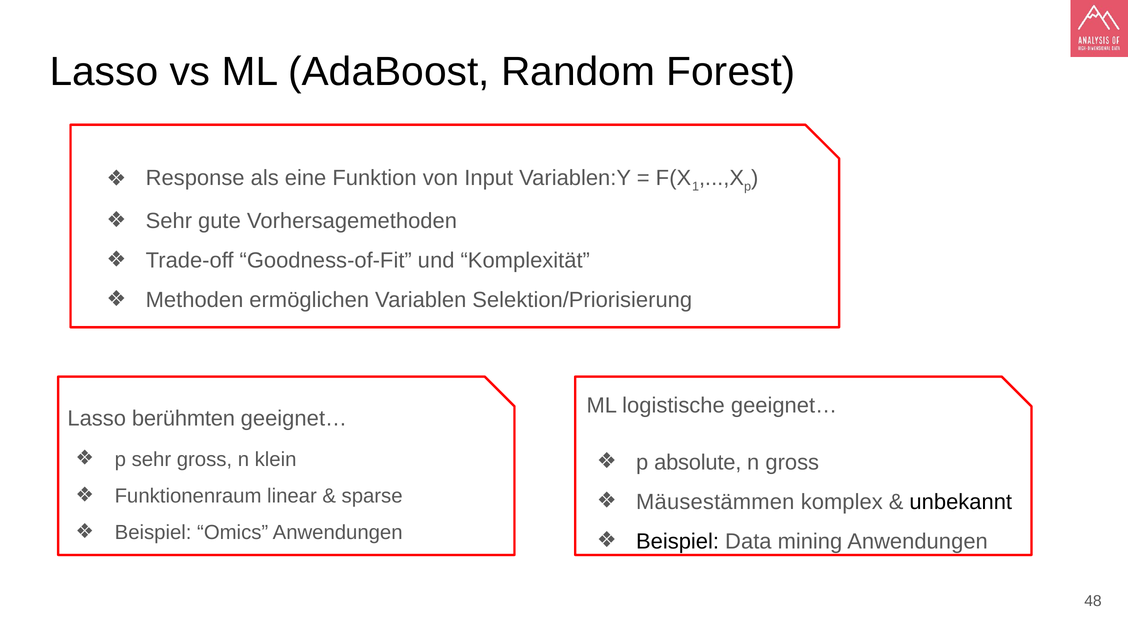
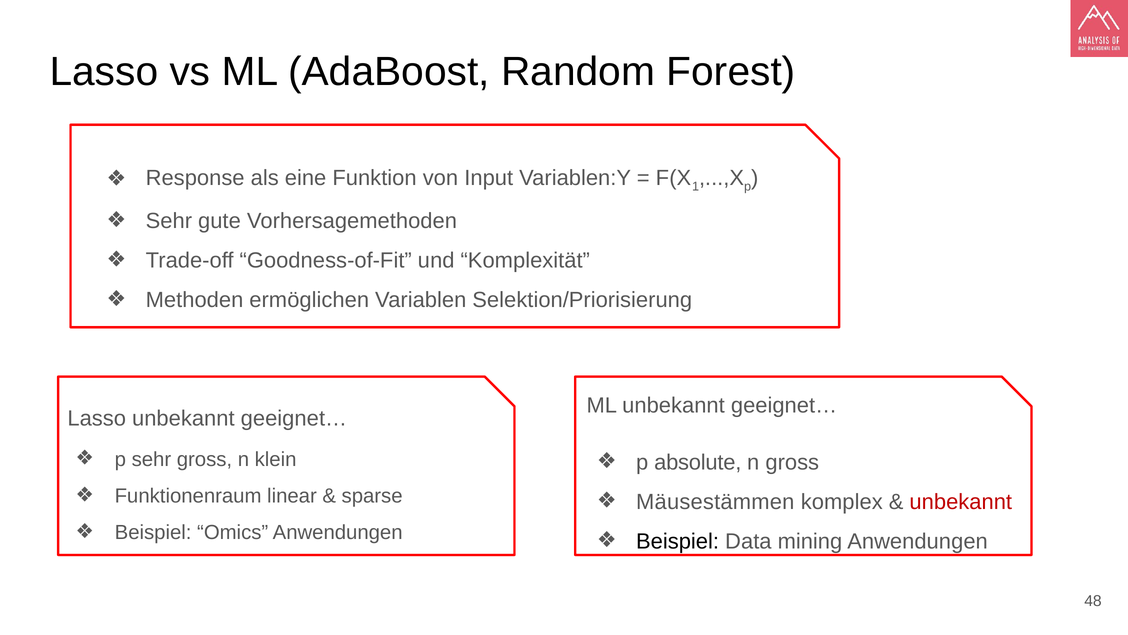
ML logistische: logistische -> unbekannt (673, 405)
Lasso berühmten: berühmten -> unbekannt (183, 418)
unbekannt colour: black -> red (961, 501)
